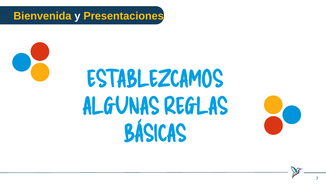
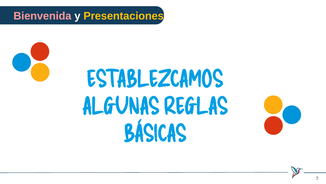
Bienvenida colour: yellow -> pink (42, 16)
